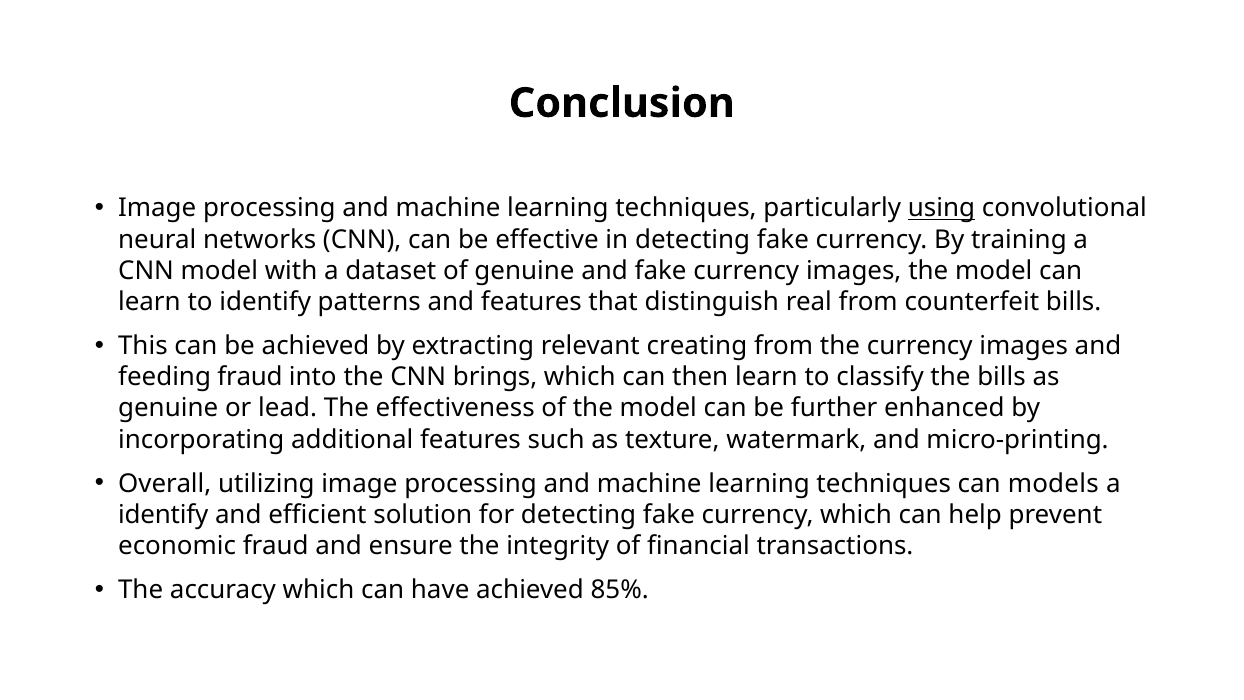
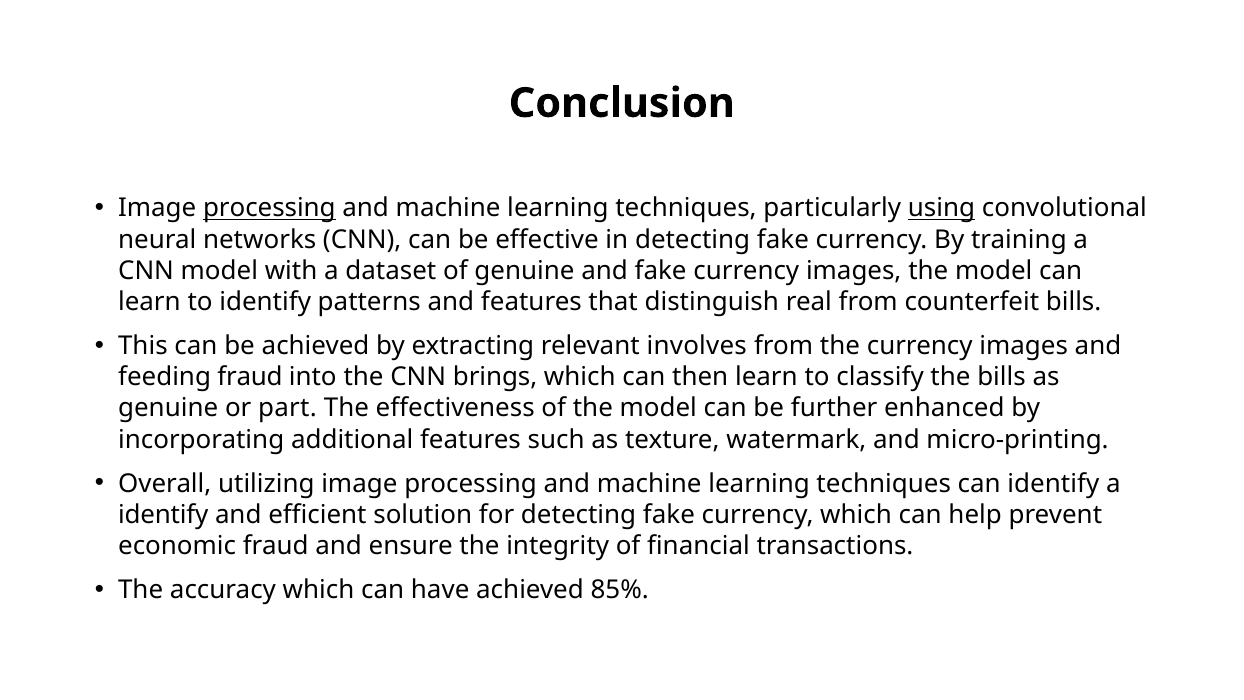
processing underline: none -> present (269, 208)
creating: creating -> involves (697, 346)
lead: lead -> part (288, 408)
can models: models -> identify (1053, 483)
